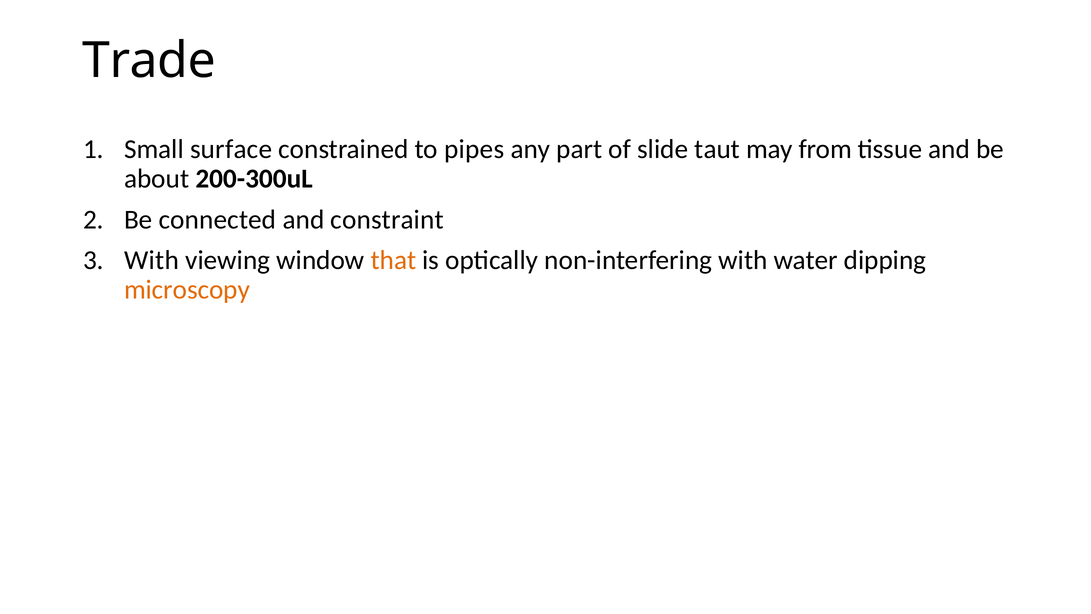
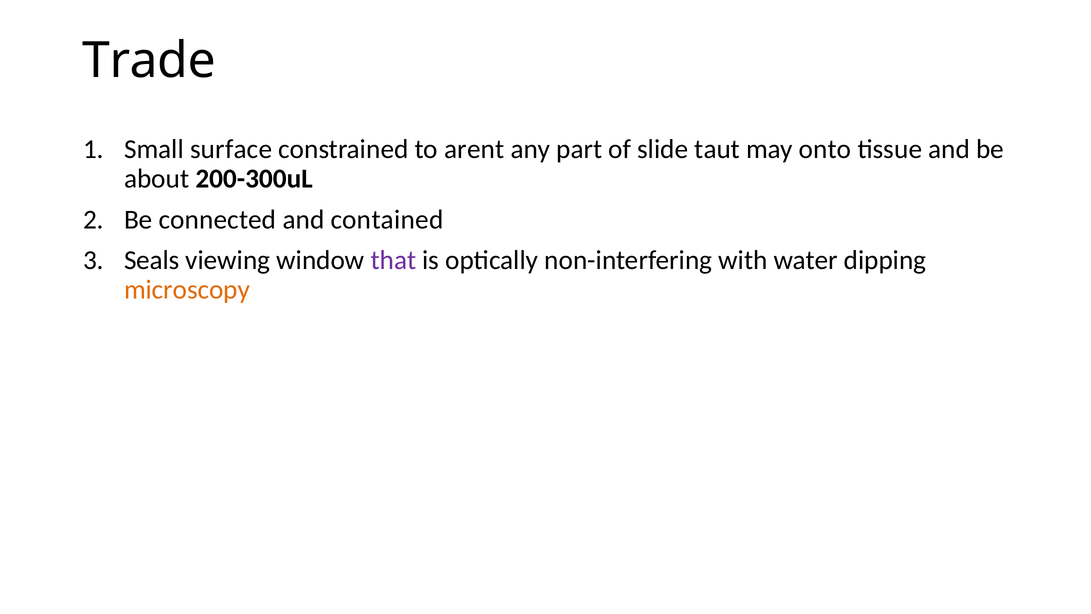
pipes: pipes -> arent (474, 149)
from: from -> onto (825, 149)
constraint: constraint -> contained (387, 219)
With: With -> Seals (152, 260)
that colour: orange -> purple (393, 260)
